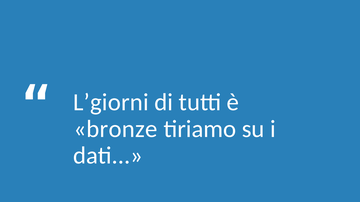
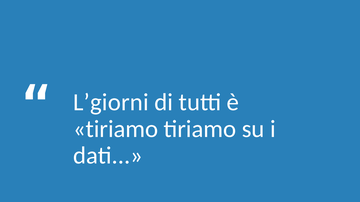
bronze: bronze -> tiriamo (116, 129)
